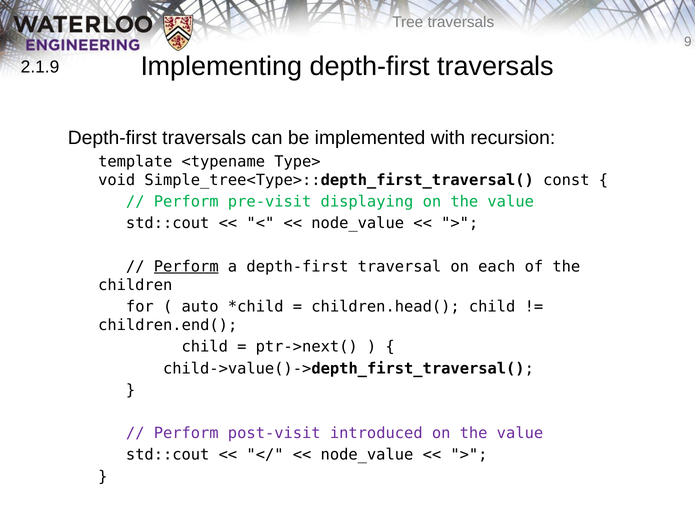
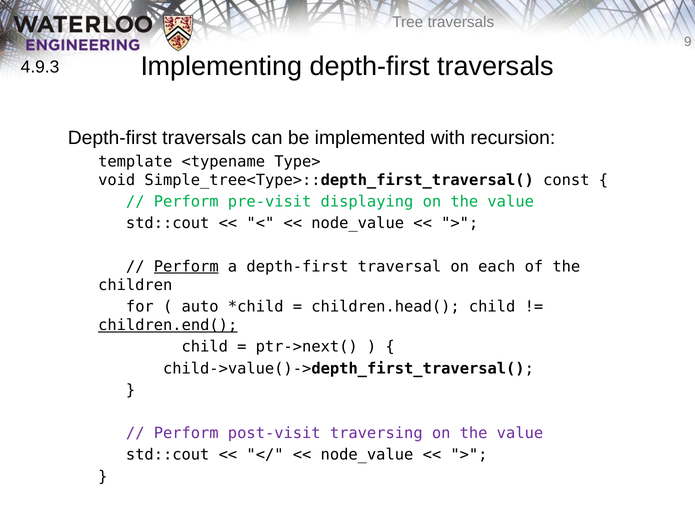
2.1.9: 2.1.9 -> 4.9.3 (40, 67)
children.end( underline: none -> present (168, 325)
introduced: introduced -> traversing (376, 433)
